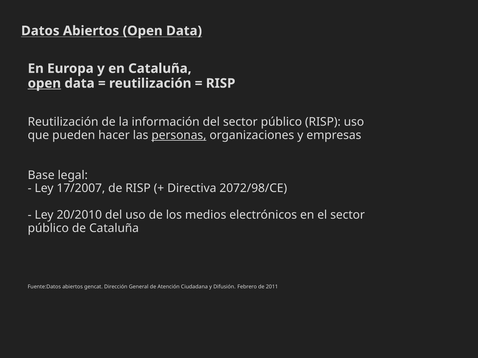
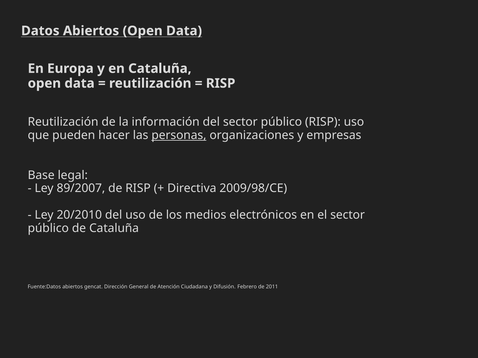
open underline: present -> none (44, 83)
17/2007: 17/2007 -> 89/2007 (81, 189)
2072/98/CE: 2072/98/CE -> 2009/98/CE (253, 189)
